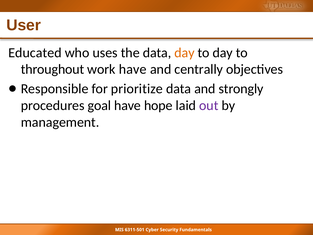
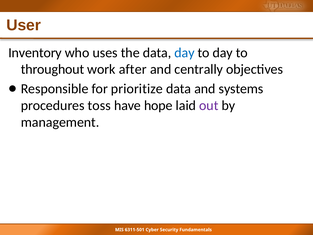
Educated: Educated -> Inventory (35, 53)
day colour: orange -> blue (185, 53)
work have: have -> after (133, 69)
strongly: strongly -> systems (241, 89)
goal: goal -> toss (99, 106)
